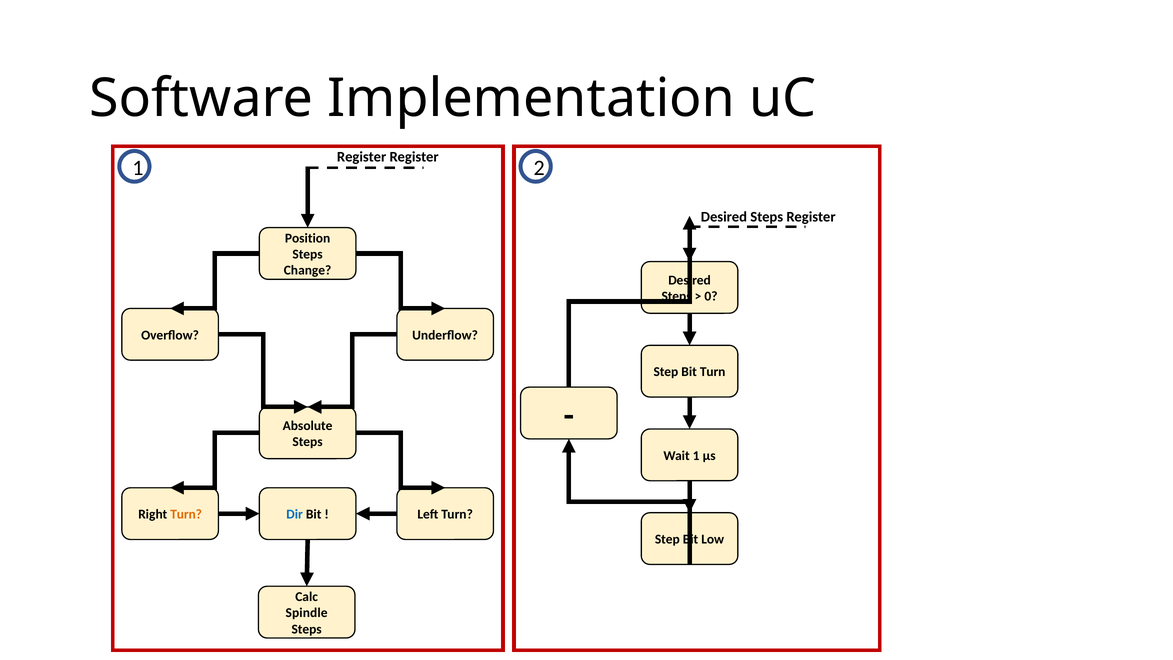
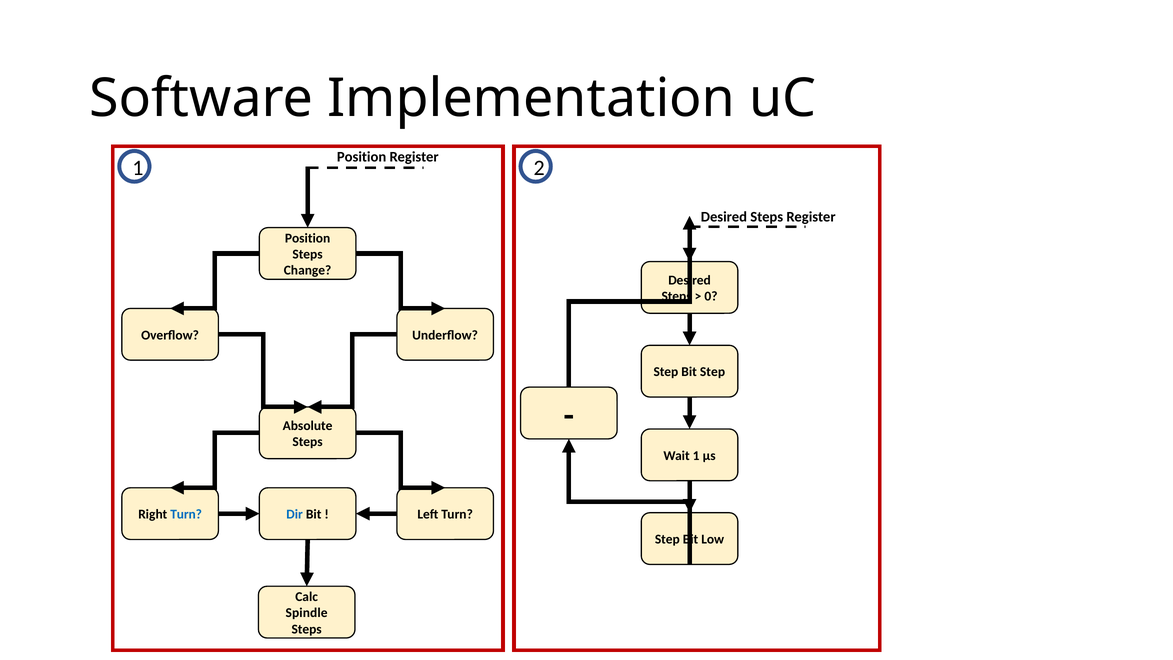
Register: Register -> Position (362, 157)
Turn: Turn -> Step (713, 372)
Turn colour: orange -> blue (186, 514)
